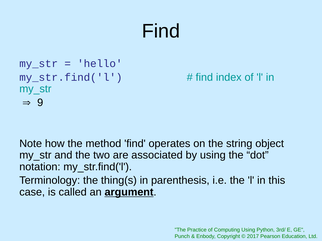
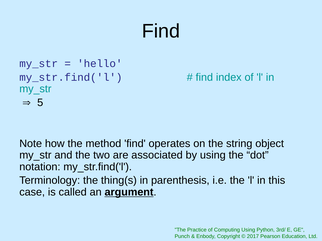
9: 9 -> 5 (40, 103)
